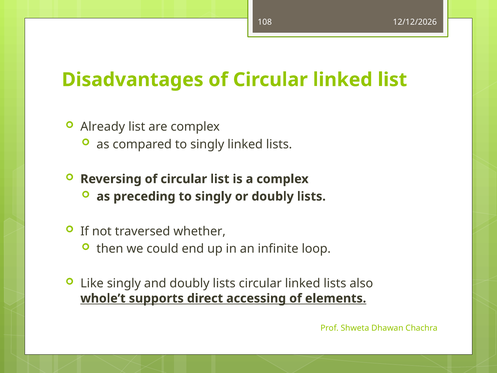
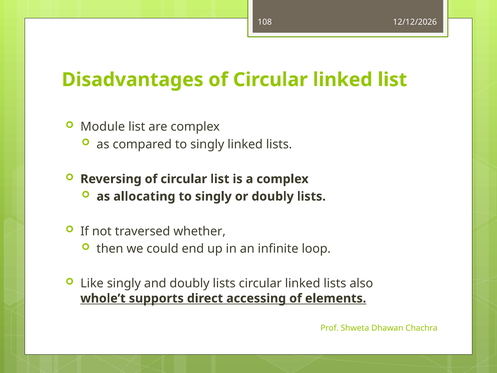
Already: Already -> Module (103, 127)
preceding: preceding -> allocating (144, 196)
